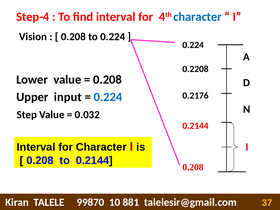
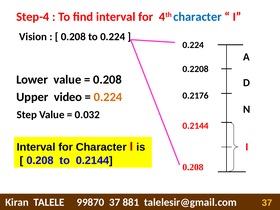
input: input -> video (68, 97)
0.224 colour: blue -> orange (108, 97)
99870 10: 10 -> 37 (115, 202)
